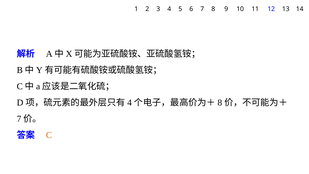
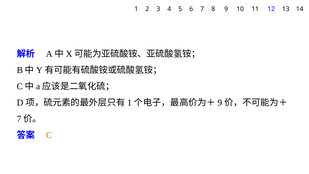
4: 4 -> 1 (130, 103)
8: 8 -> 9 (220, 103)
